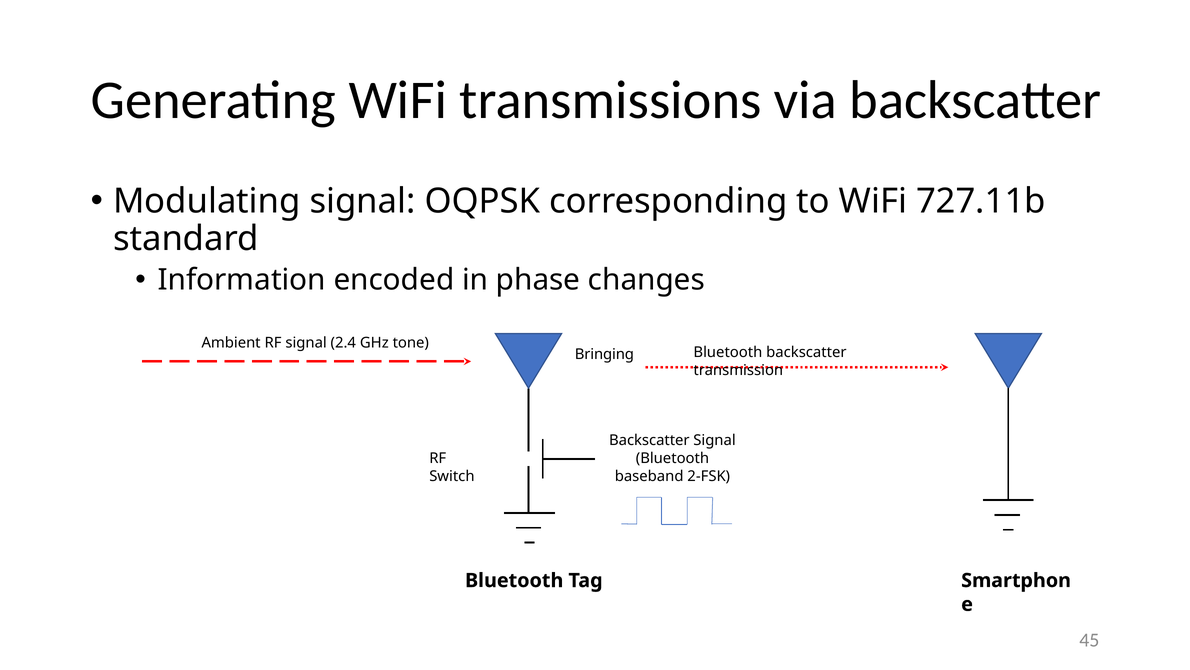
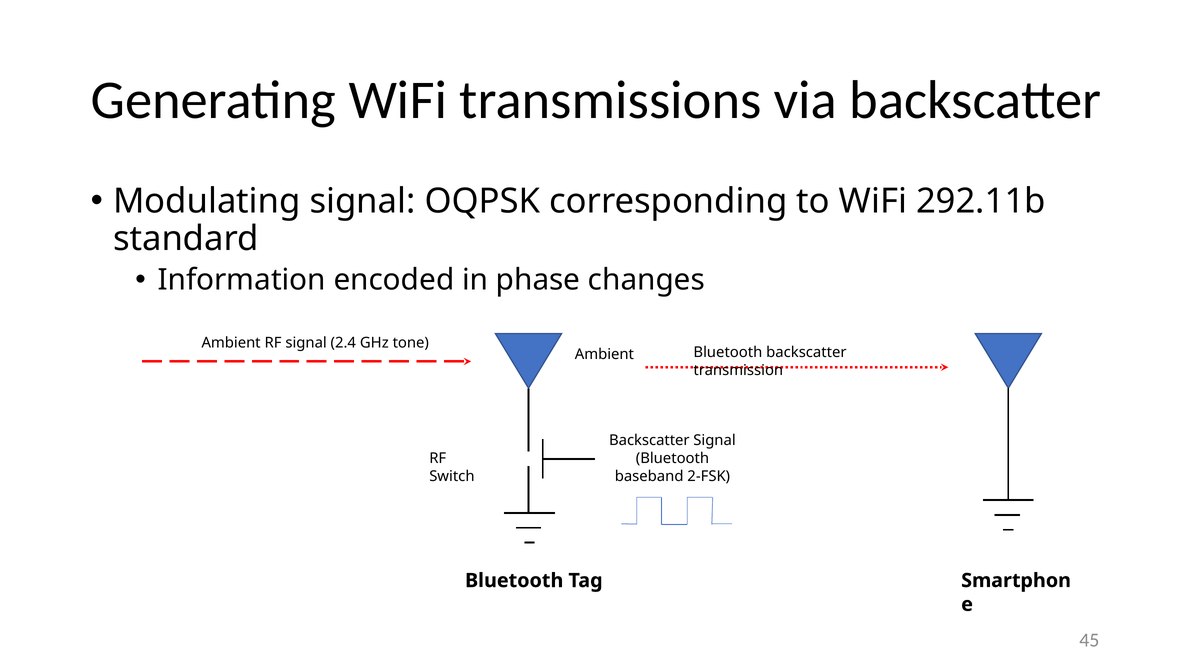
727.11b: 727.11b -> 292.11b (981, 201)
Bringing: Bringing -> Ambient (604, 354)
